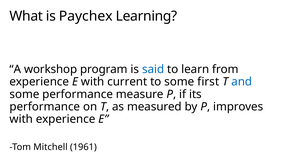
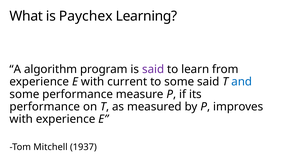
workshop: workshop -> algorithm (51, 69)
said colour: blue -> purple (153, 69)
some first: first -> said (208, 82)
1961: 1961 -> 1937 (83, 147)
